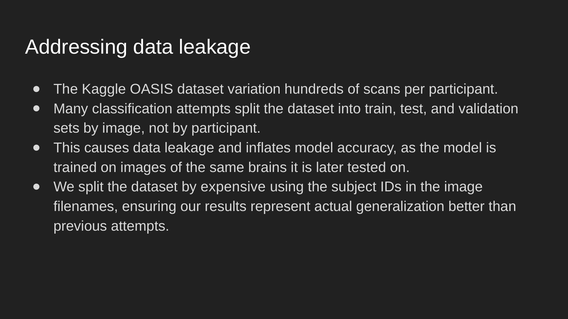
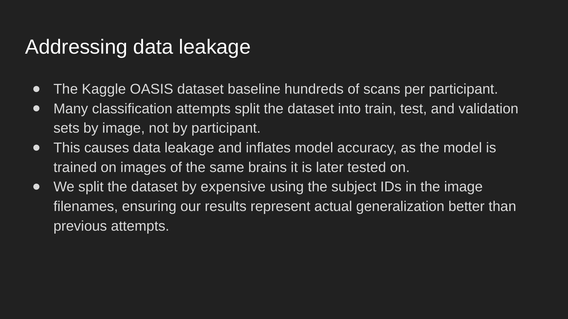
variation: variation -> baseline (254, 89)
